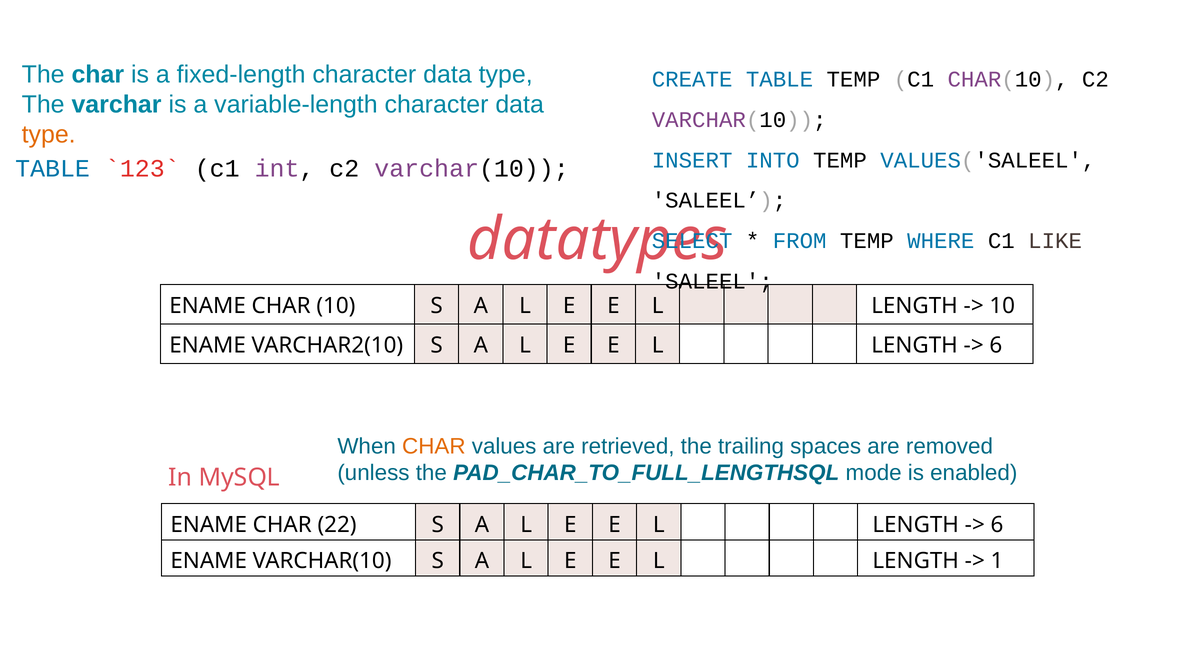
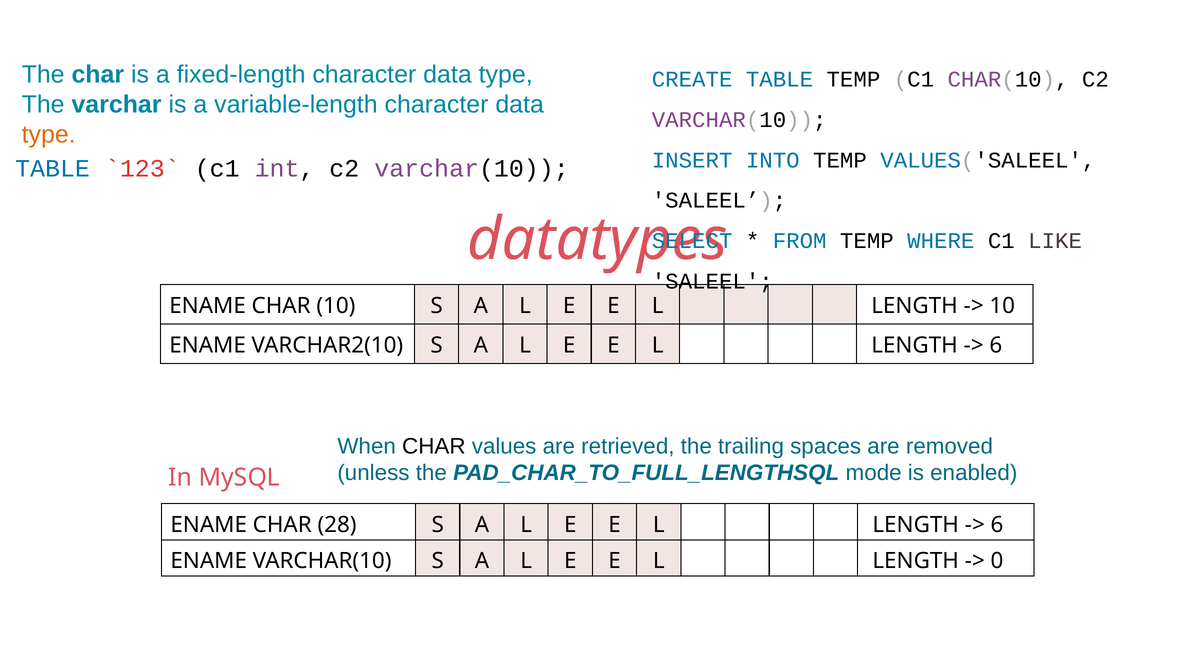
CHAR colour: orange -> black (434, 446)
22: 22 -> 28 (337, 525)
1: 1 -> 0 (997, 561)
